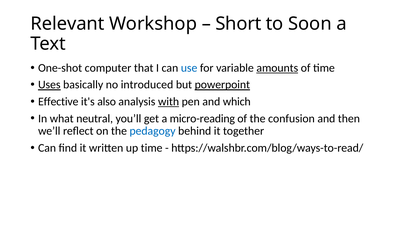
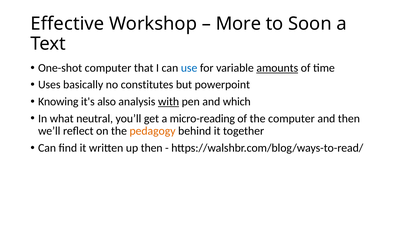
Relevant: Relevant -> Effective (67, 24)
Short: Short -> More (238, 24)
Uses underline: present -> none (49, 85)
introduced: introduced -> constitutes (147, 85)
powerpoint underline: present -> none (222, 85)
Effective: Effective -> Knowing (58, 101)
the confusion: confusion -> computer (291, 118)
pedagogy colour: blue -> orange (153, 131)
up time: time -> then (152, 148)
